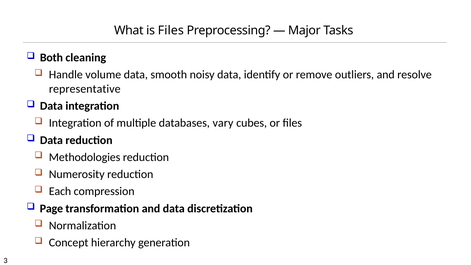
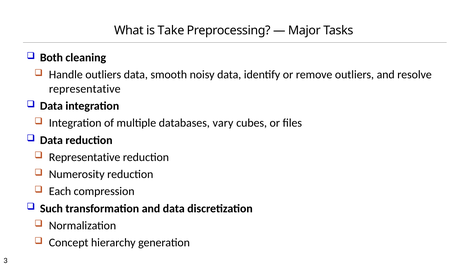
is Files: Files -> Take (171, 30)
Handle volume: volume -> outliers (103, 75)
Methodologies: Methodologies -> Representative (85, 157)
Page: Page -> Such (51, 208)
